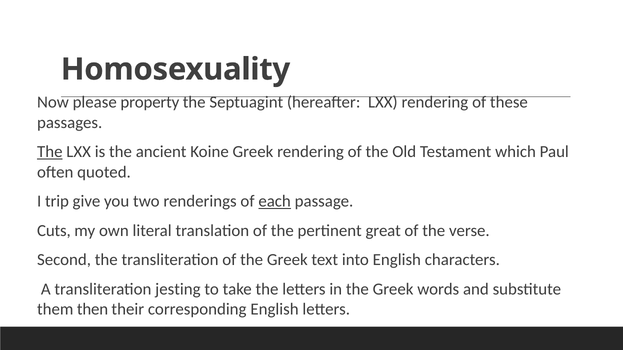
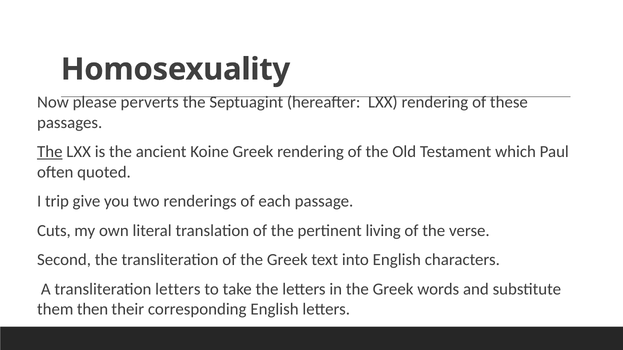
property: property -> perverts (150, 102)
each underline: present -> none (275, 202)
great: great -> living (383, 231)
transliteration jesting: jesting -> letters (178, 289)
